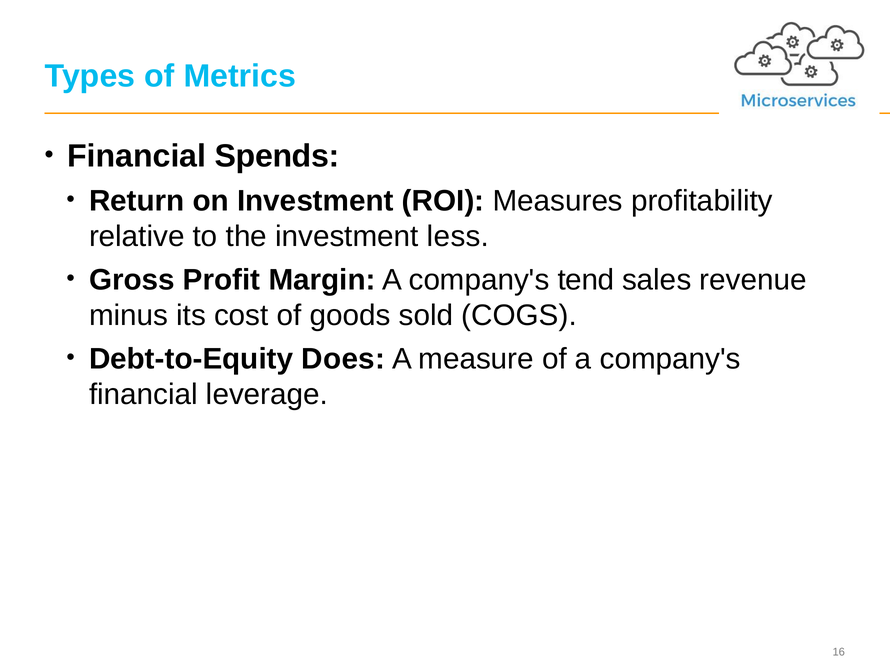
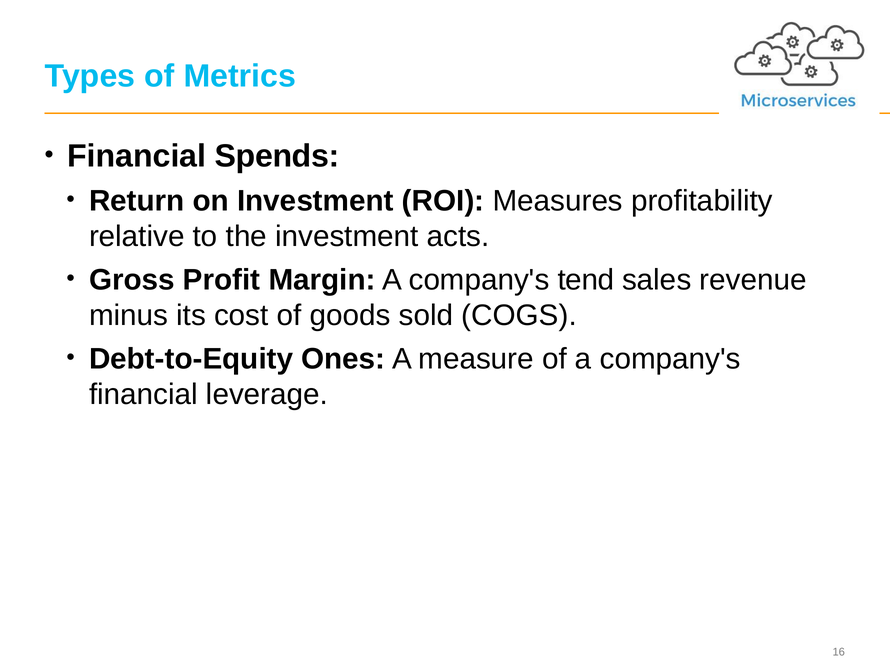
less: less -> acts (458, 236)
Does: Does -> Ones (343, 358)
